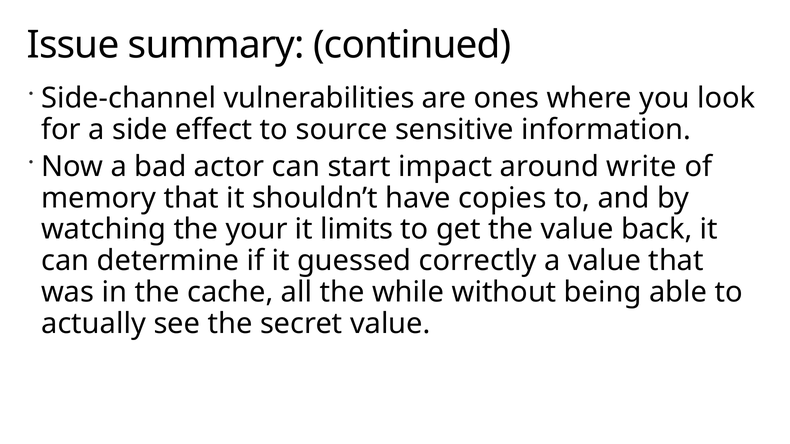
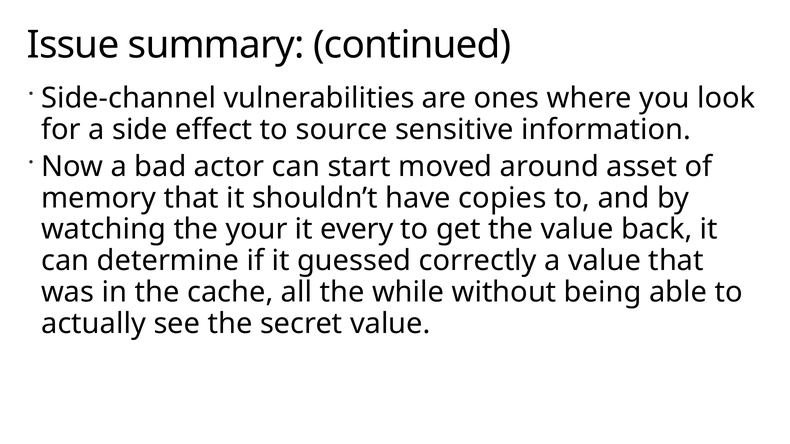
impact: impact -> moved (445, 167)
write: write -> asset (642, 167)
limits: limits -> every (357, 230)
